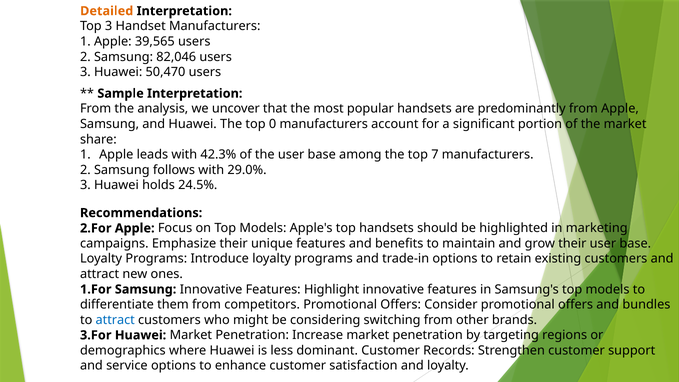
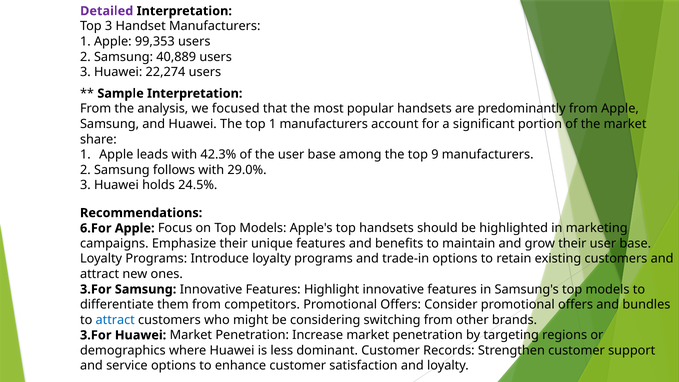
Detailed colour: orange -> purple (107, 11)
39,565: 39,565 -> 99,353 (155, 42)
82,046: 82,046 -> 40,889 (176, 57)
50,470: 50,470 -> 22,274 (165, 72)
uncover: uncover -> focused (236, 109)
top 0: 0 -> 1 (273, 124)
7: 7 -> 9 (435, 155)
2.For: 2.For -> 6.For (96, 228)
1.For: 1.For -> 3.For (96, 289)
